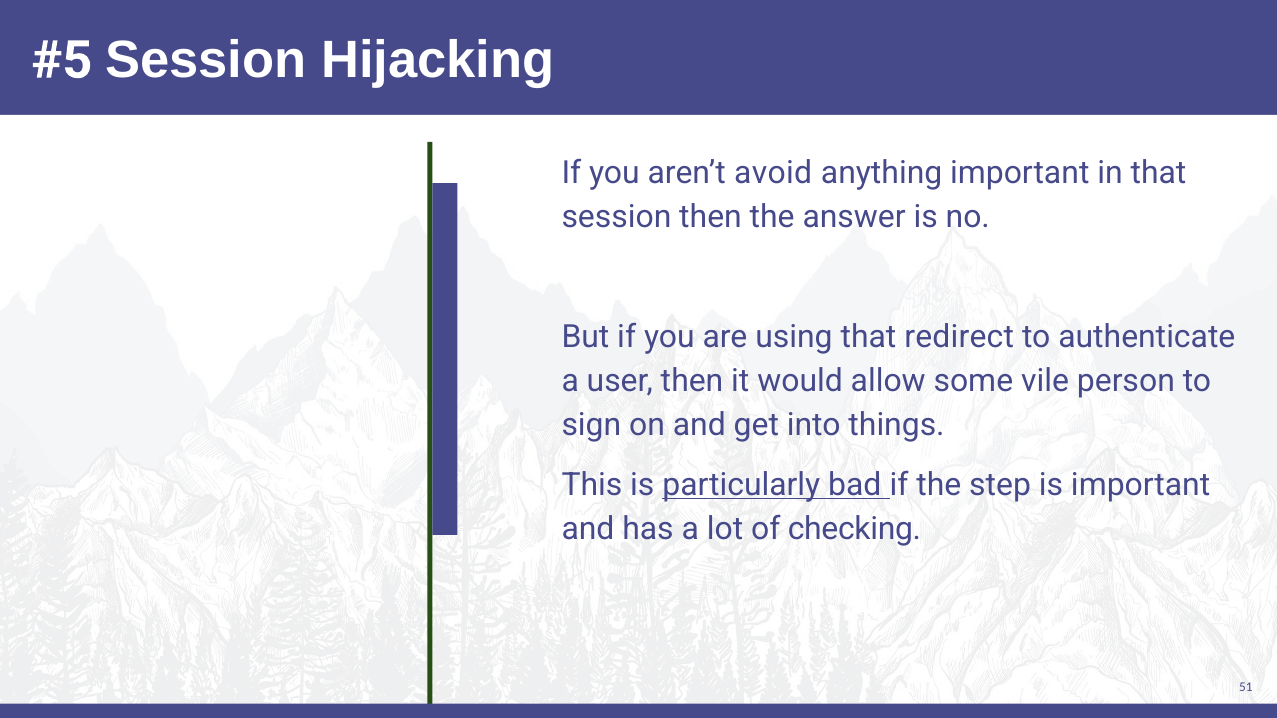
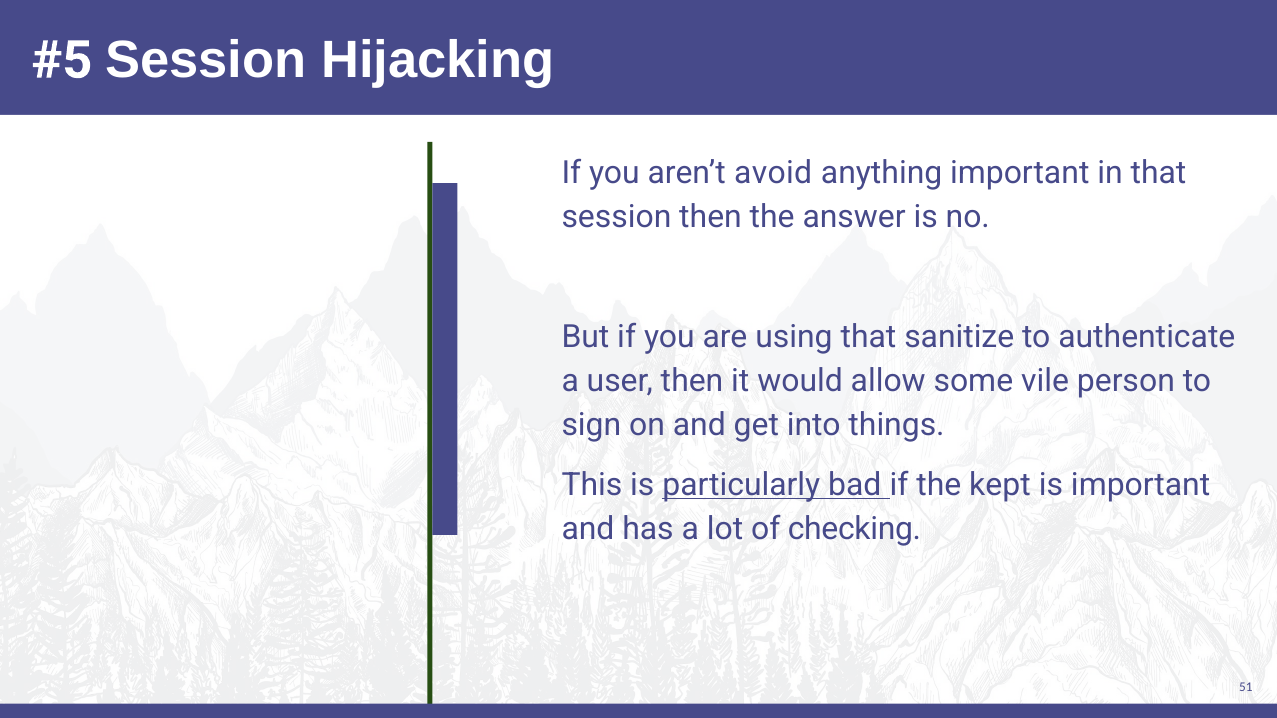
redirect: redirect -> sanitize (959, 337)
step: step -> kept (1000, 485)
